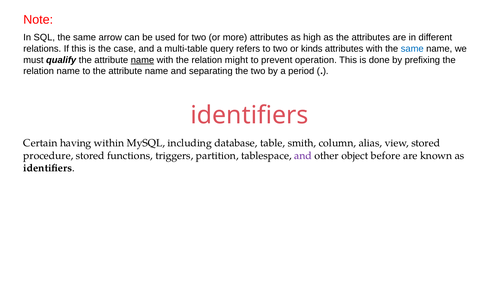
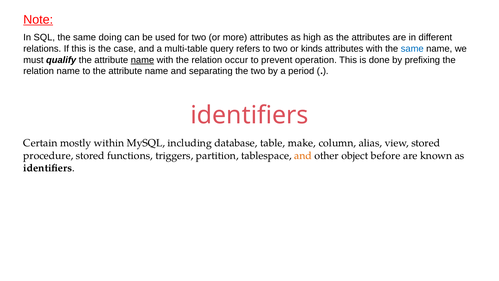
Note underline: none -> present (38, 20)
arrow: arrow -> doing (110, 37)
might: might -> occur (236, 60)
having: having -> mostly (76, 143)
smith: smith -> make (302, 143)
and colour: purple -> orange (303, 155)
